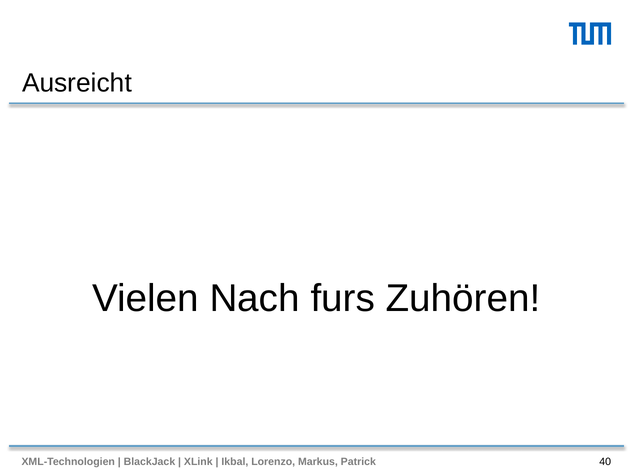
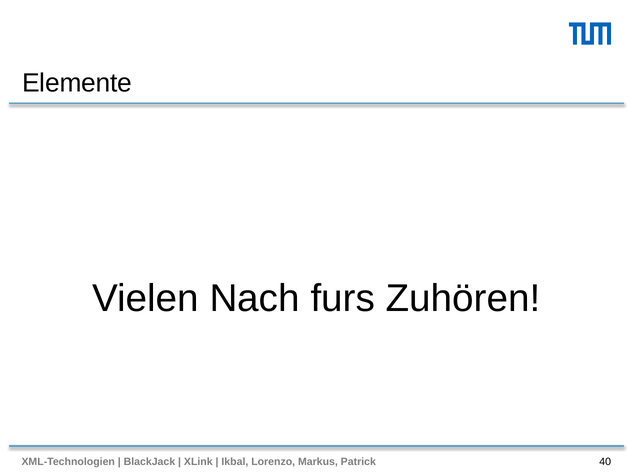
Ausreicht: Ausreicht -> Elemente (77, 83)
